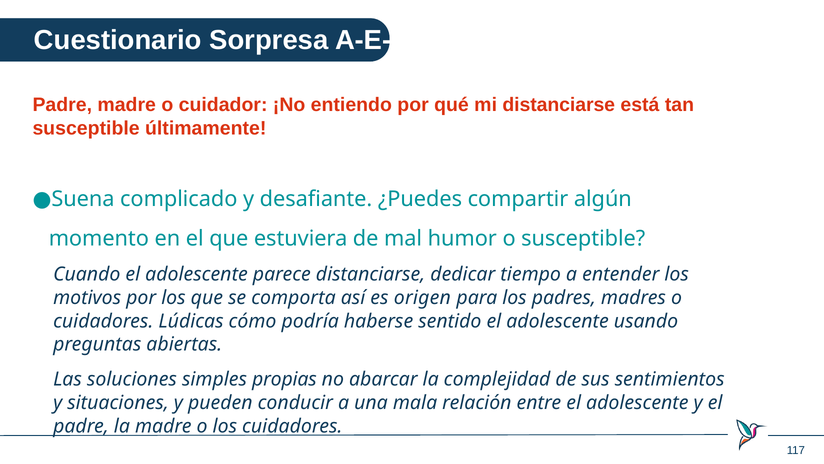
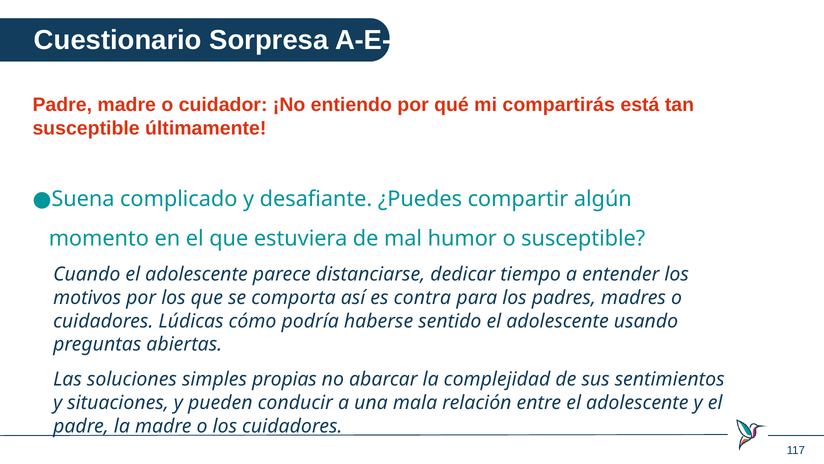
mi distanciarse: distanciarse -> compartirás (559, 105)
origen: origen -> contra (422, 297)
